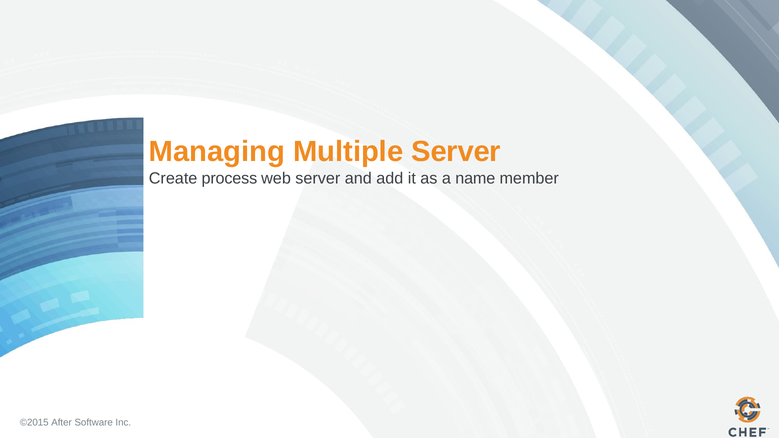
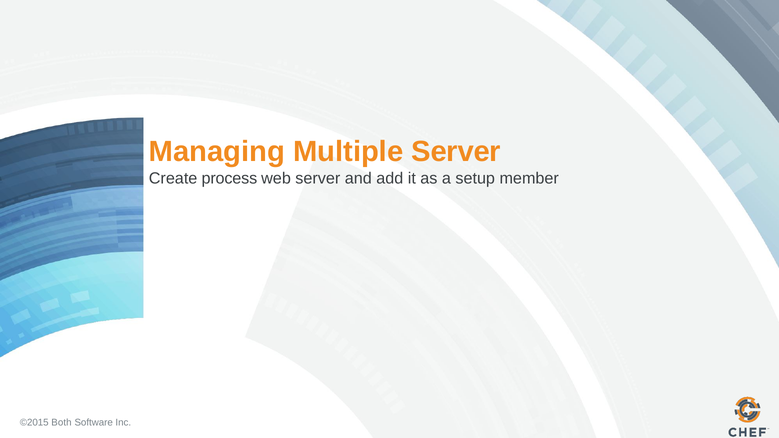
name: name -> setup (475, 178)
After: After -> Both (62, 423)
